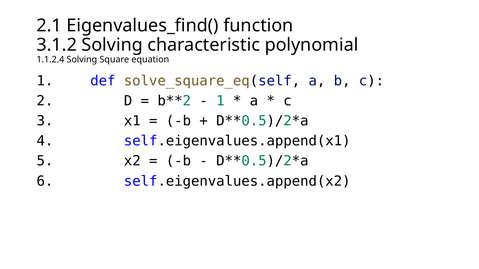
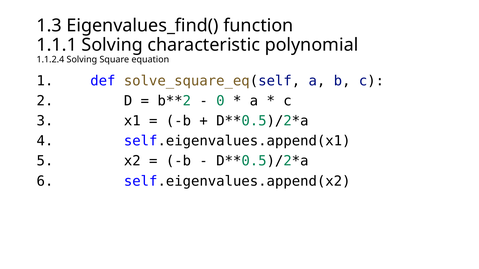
2.1: 2.1 -> 1.3 (49, 26)
3.1.2: 3.1.2 -> 1.1.1 (57, 45)
1: 1 -> 0 (220, 101)
